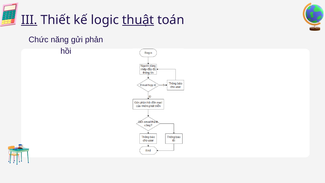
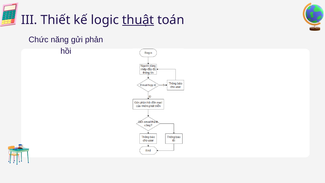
III underline: present -> none (29, 20)
